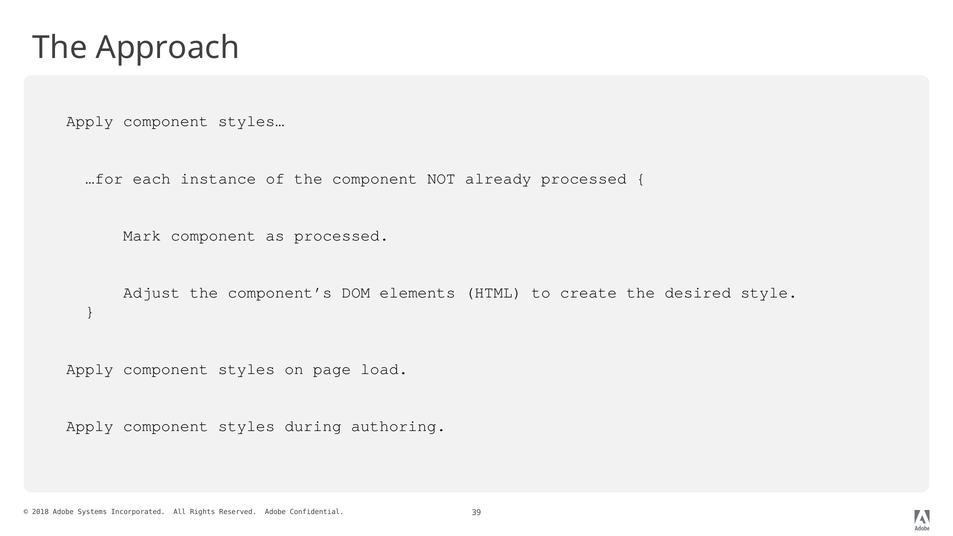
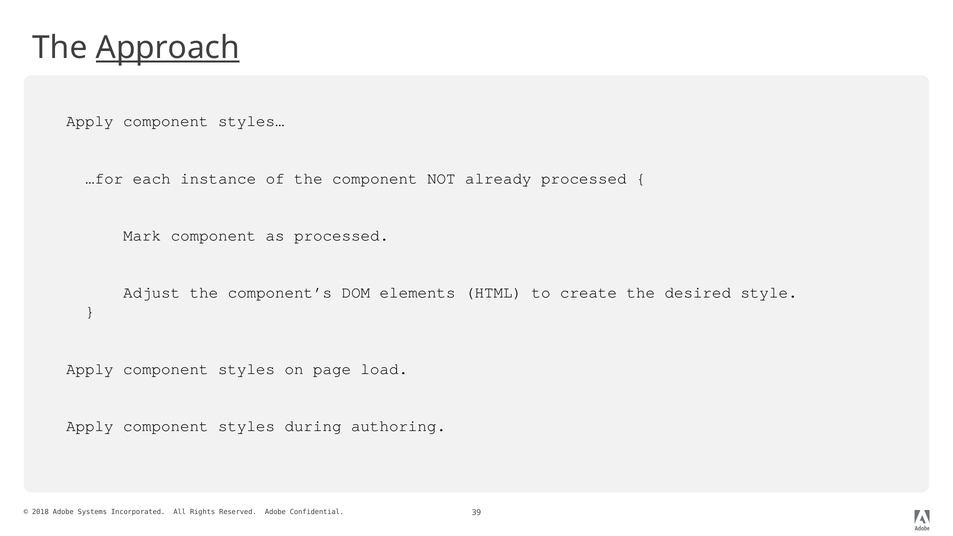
Approach underline: none -> present (168, 48)
